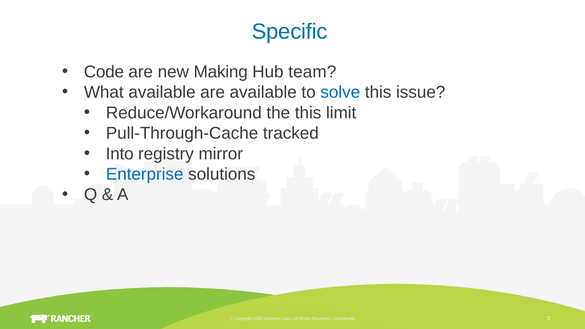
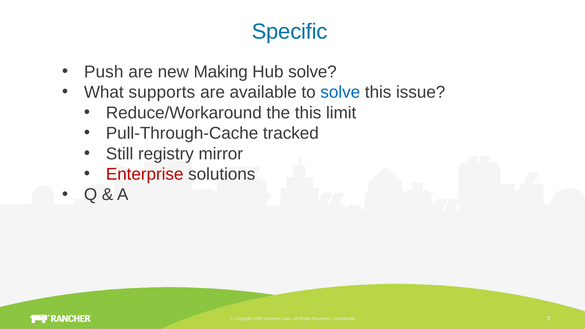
Code: Code -> Push (104, 72)
Hub team: team -> solve (312, 72)
What available: available -> supports (162, 92)
Into: Into -> Still (120, 154)
Enterprise colour: blue -> red (145, 174)
